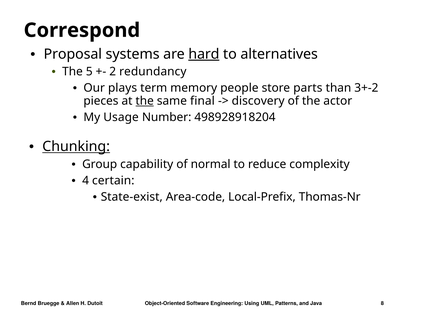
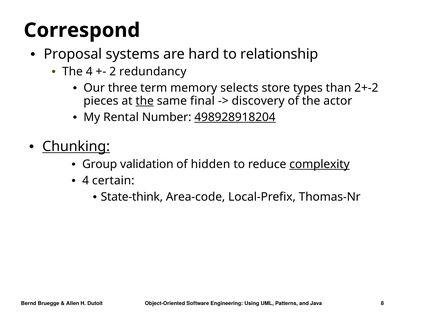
hard underline: present -> none (204, 54)
alternatives: alternatives -> relationship (279, 54)
The 5: 5 -> 4 (89, 72)
plays: plays -> three (123, 88)
people: people -> selects (239, 88)
parts: parts -> types (308, 88)
3+-2: 3+-2 -> 2+-2 (366, 88)
Usage: Usage -> Rental (121, 117)
498928918204 underline: none -> present (235, 117)
capability: capability -> validation (147, 164)
normal: normal -> hidden (211, 164)
complexity underline: none -> present (320, 164)
State-exist: State-exist -> State-think (132, 197)
